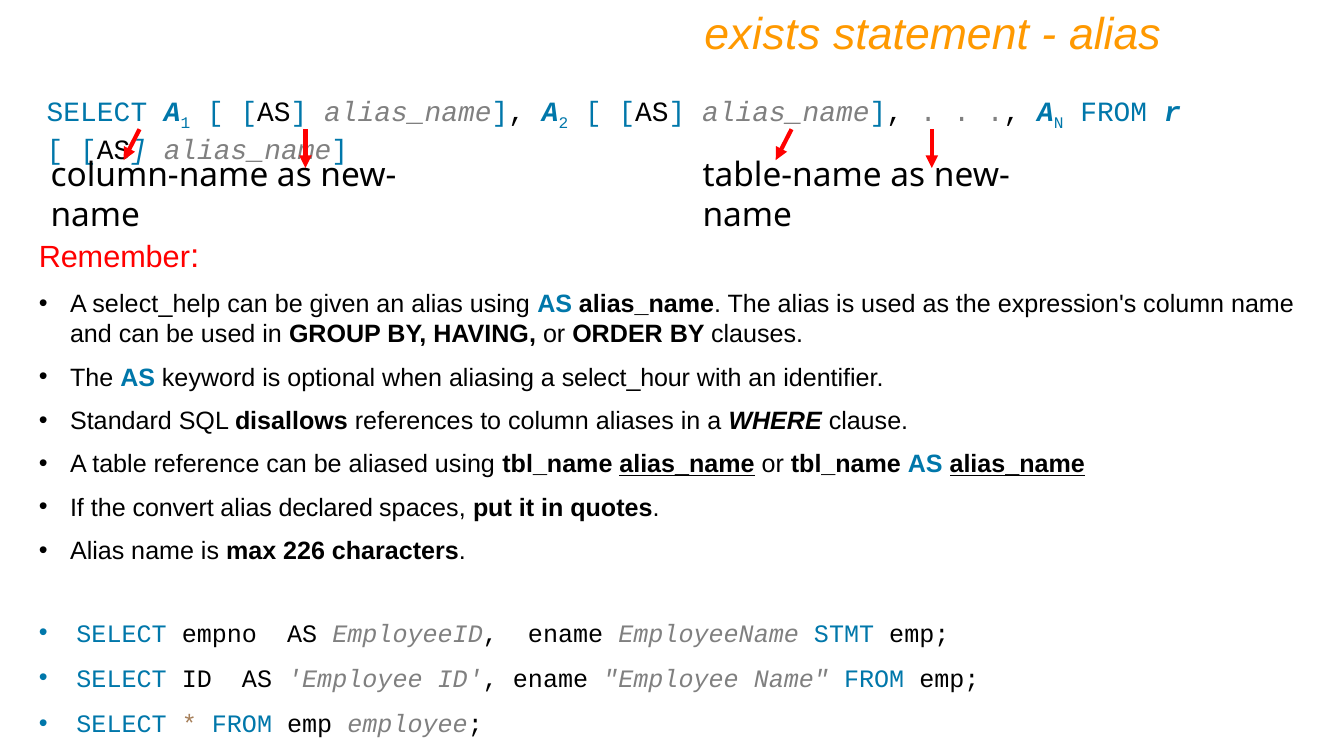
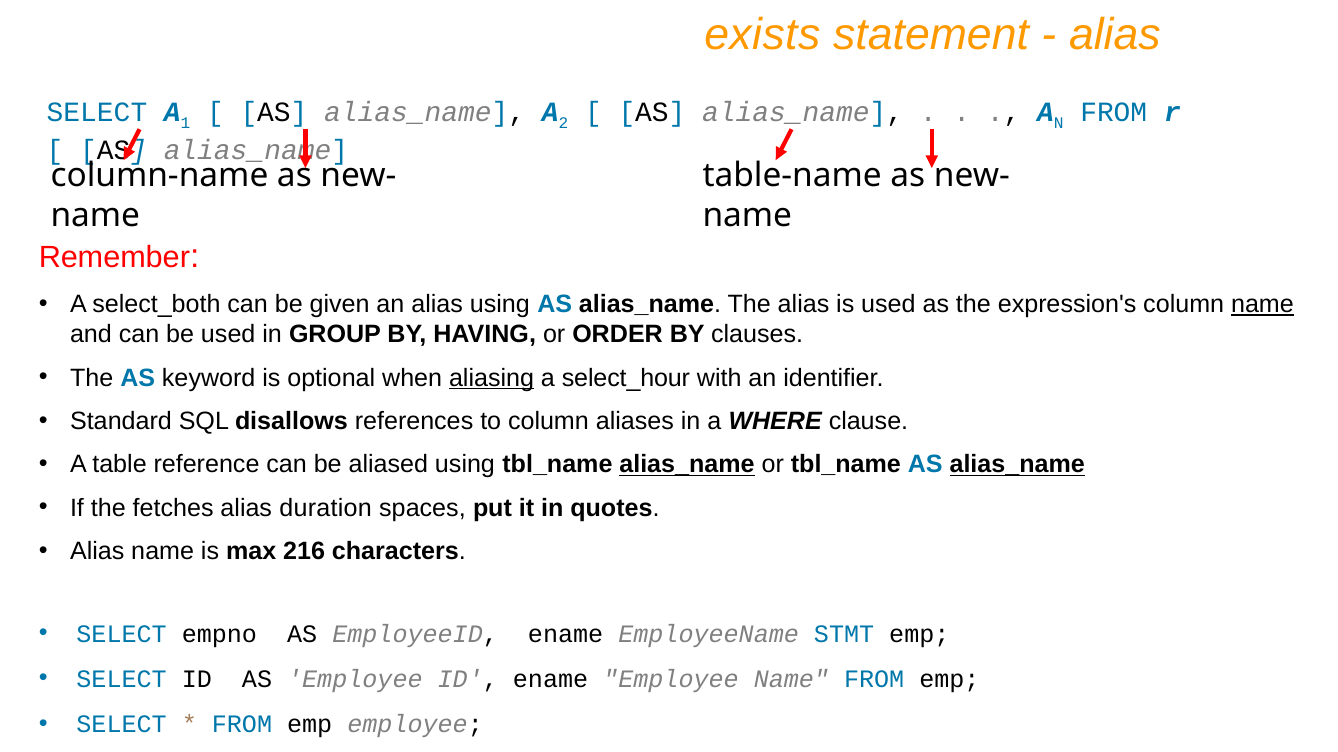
select_help: select_help -> select_both (156, 305)
name underline: none -> present (1262, 305)
aliasing underline: none -> present (492, 378)
convert: convert -> fetches (173, 508)
declared: declared -> duration (326, 508)
226: 226 -> 216 (304, 552)
